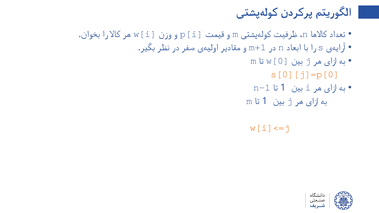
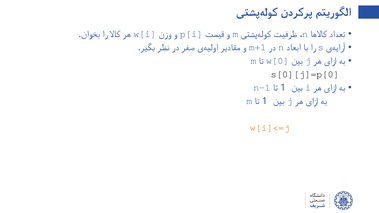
s[0][j]=p[0 colour: orange -> black (305, 74)
